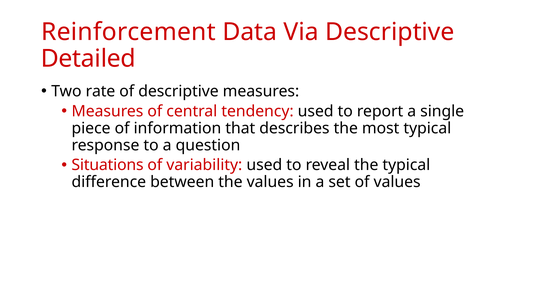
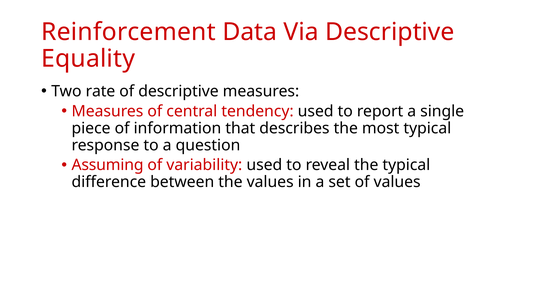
Detailed: Detailed -> Equality (88, 59)
Situations: Situations -> Assuming (108, 165)
